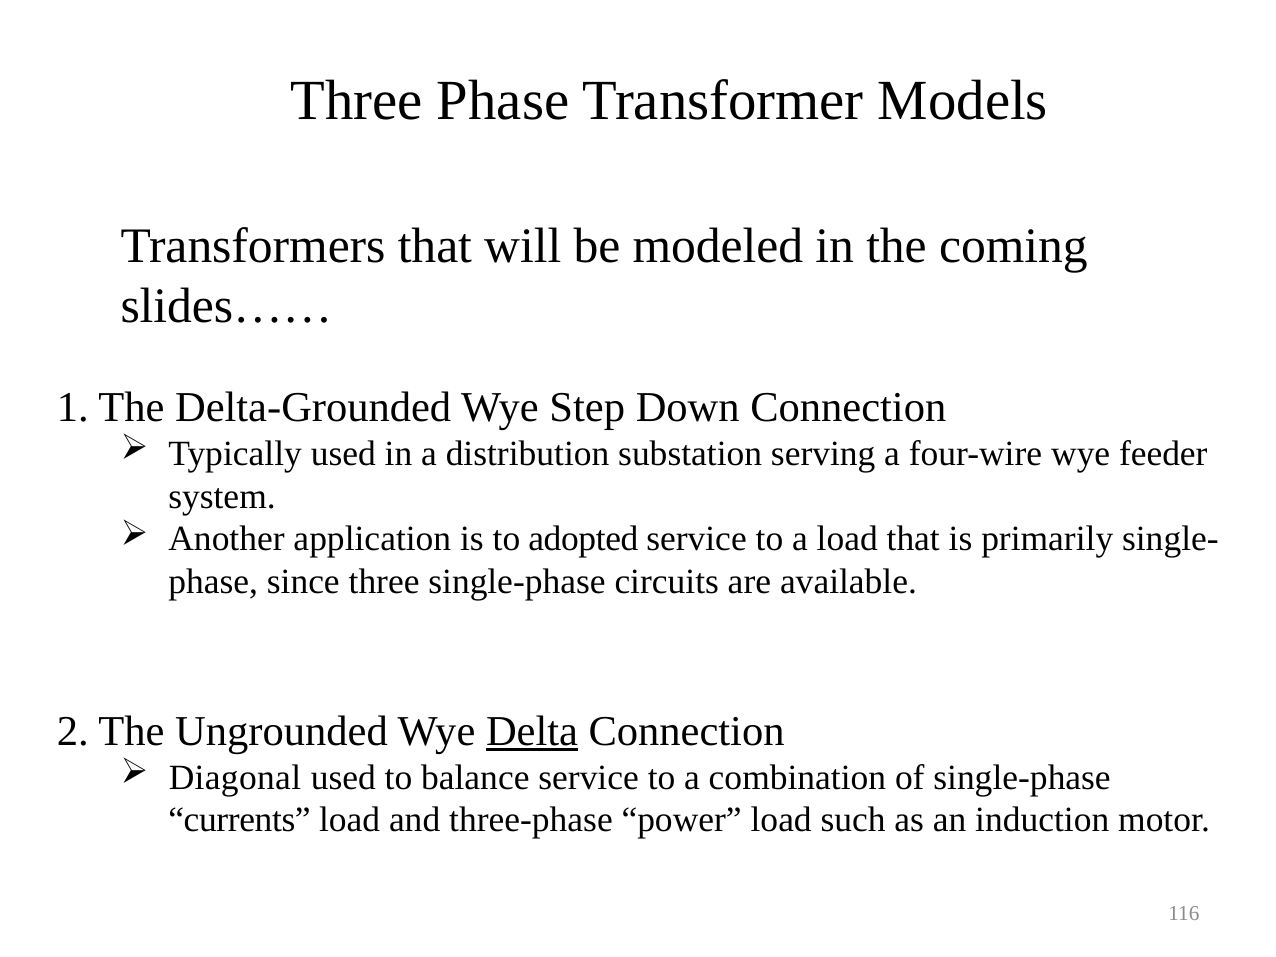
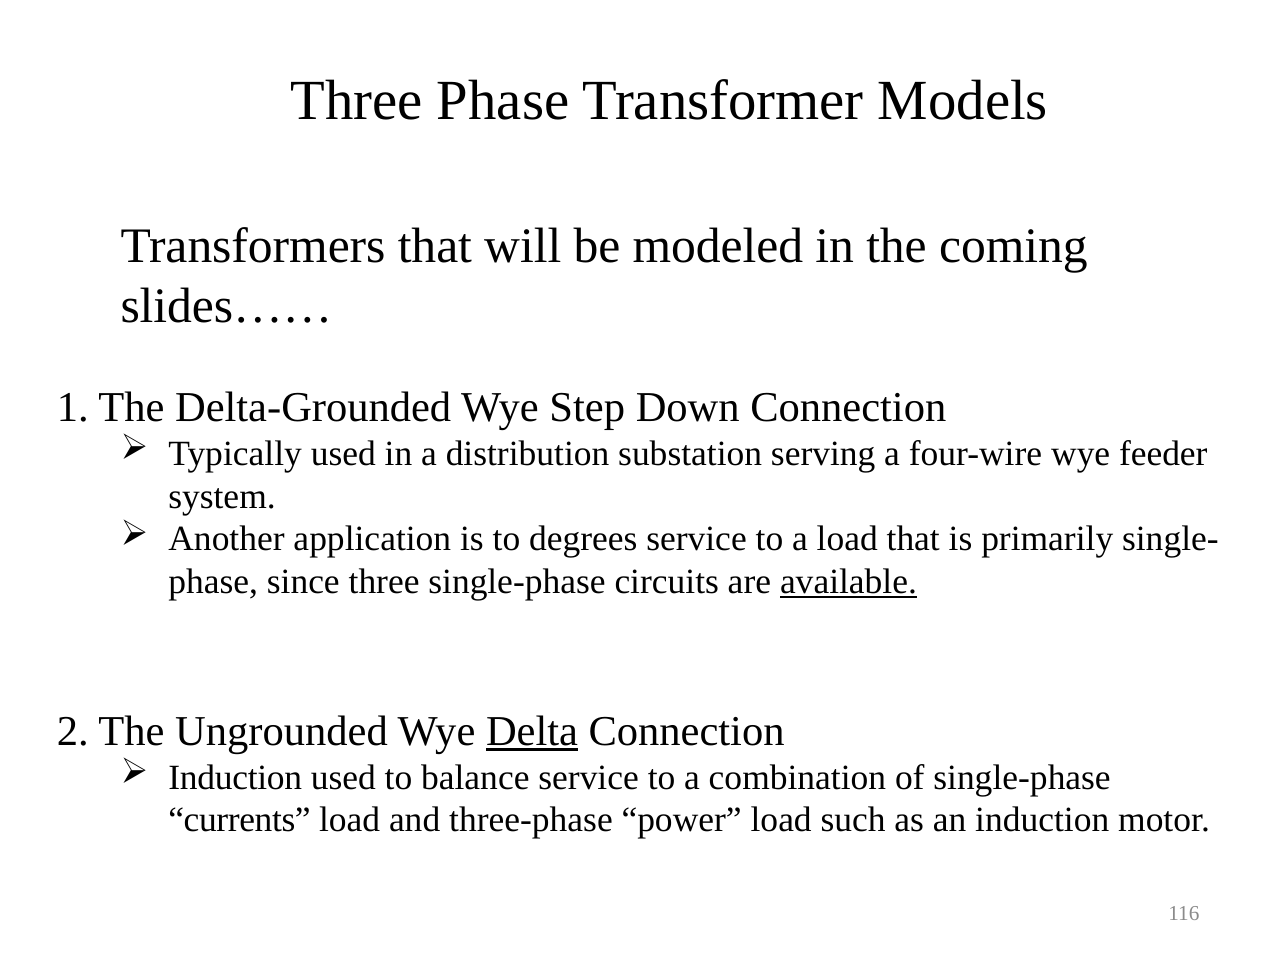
adopted: adopted -> degrees (583, 539)
available underline: none -> present (848, 582)
Diagonal: Diagonal -> Induction (235, 777)
